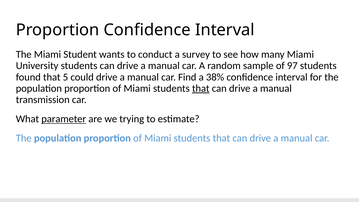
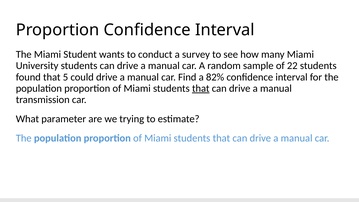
97: 97 -> 22 (292, 66)
38%: 38% -> 82% (215, 77)
parameter underline: present -> none (64, 119)
